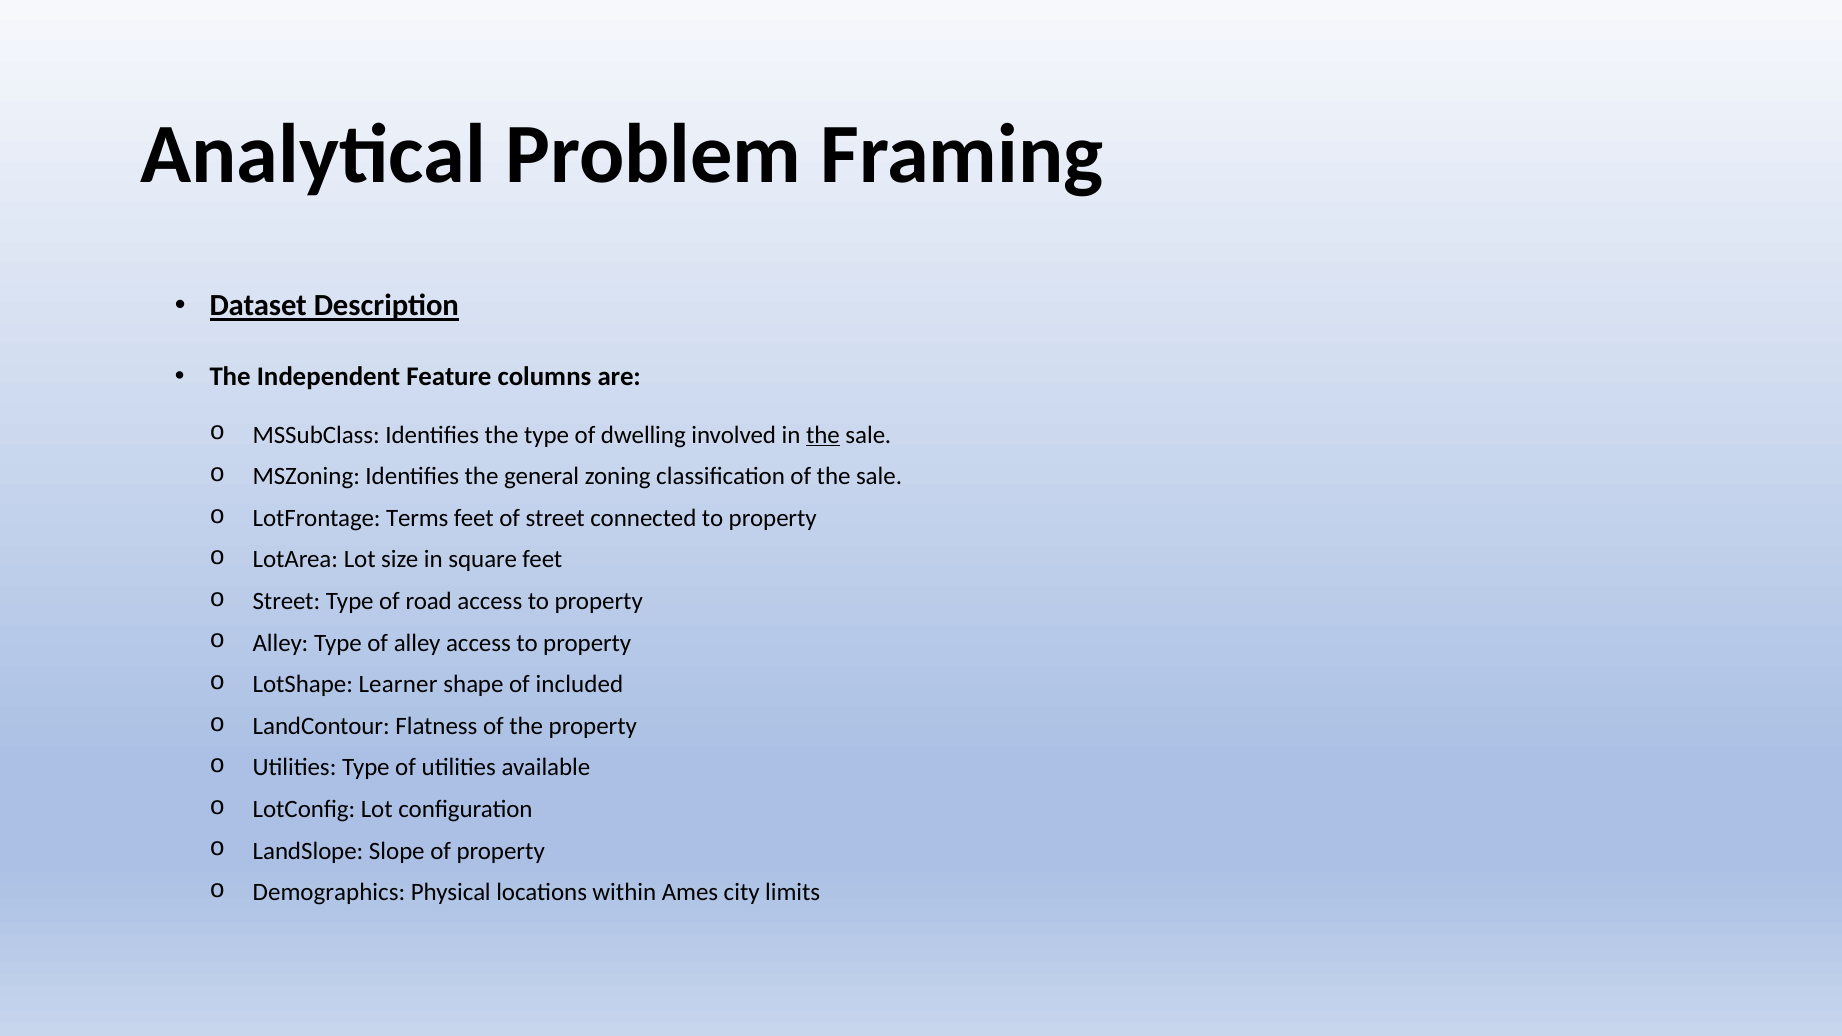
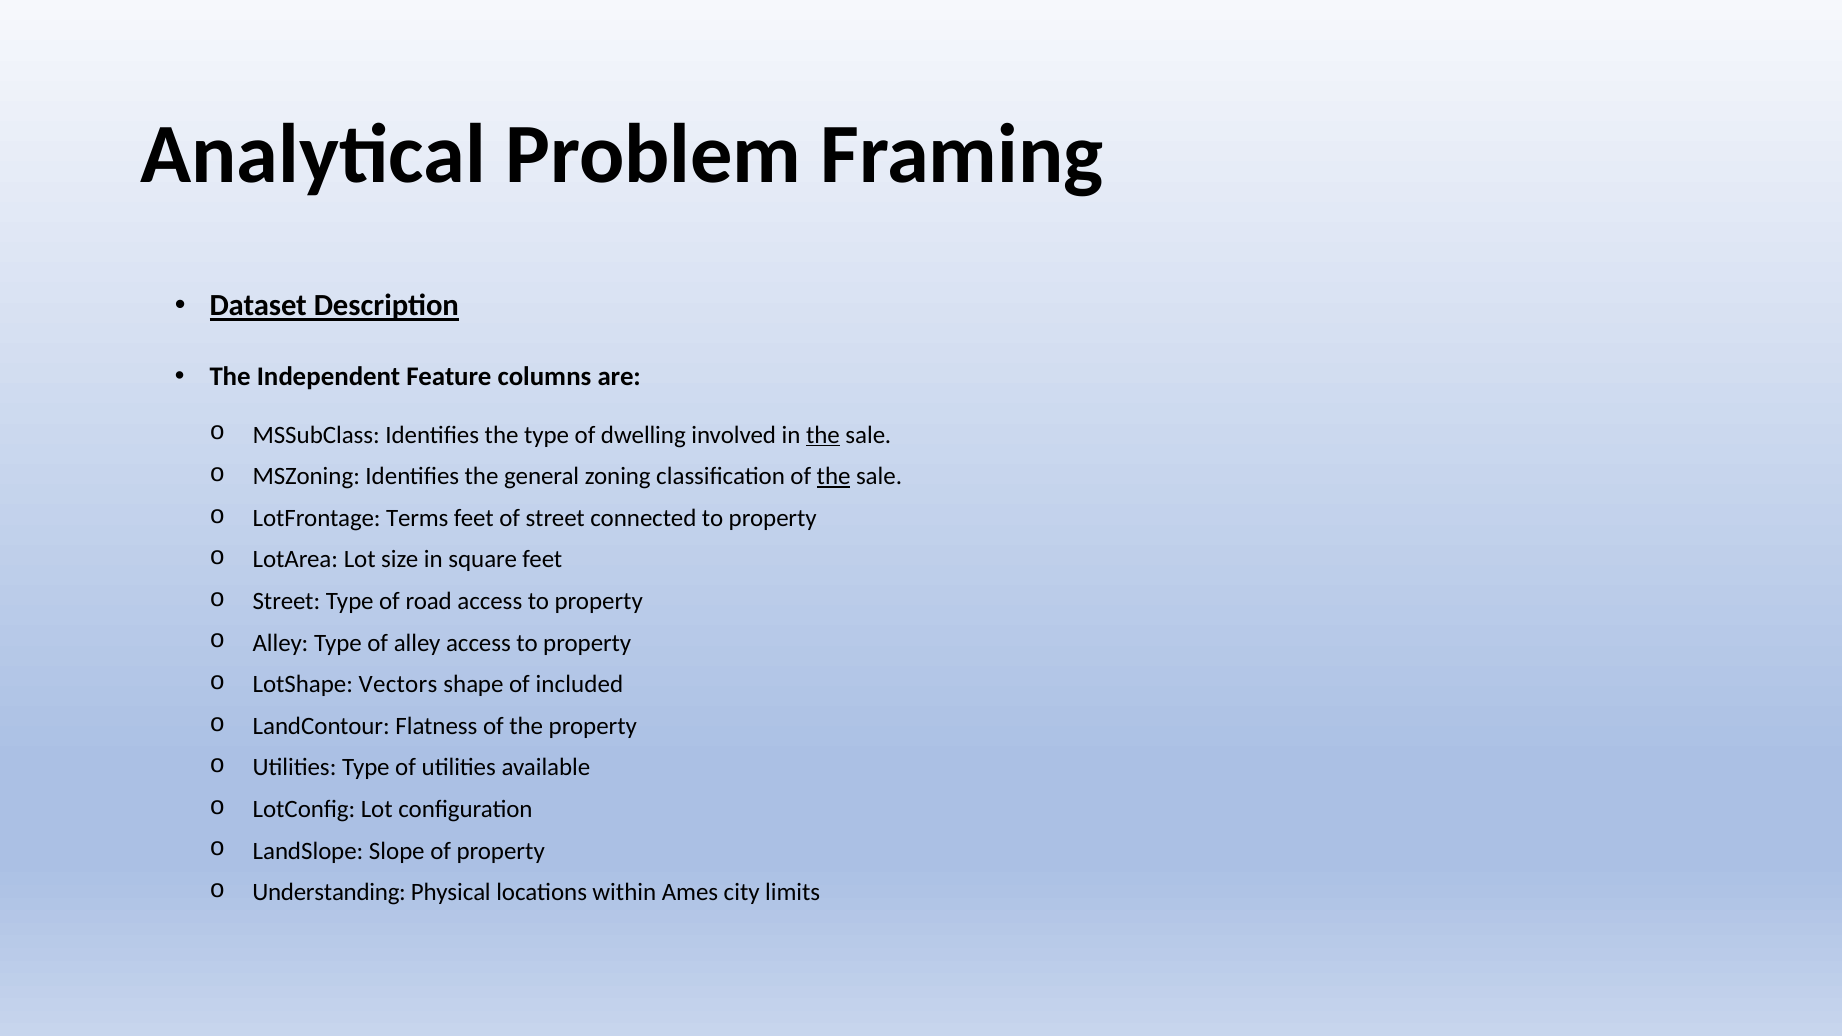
the underline: none -> present (834, 476)
Learner: Learner -> Vectors (398, 684)
Demographics: Demographics -> Understanding (329, 893)
